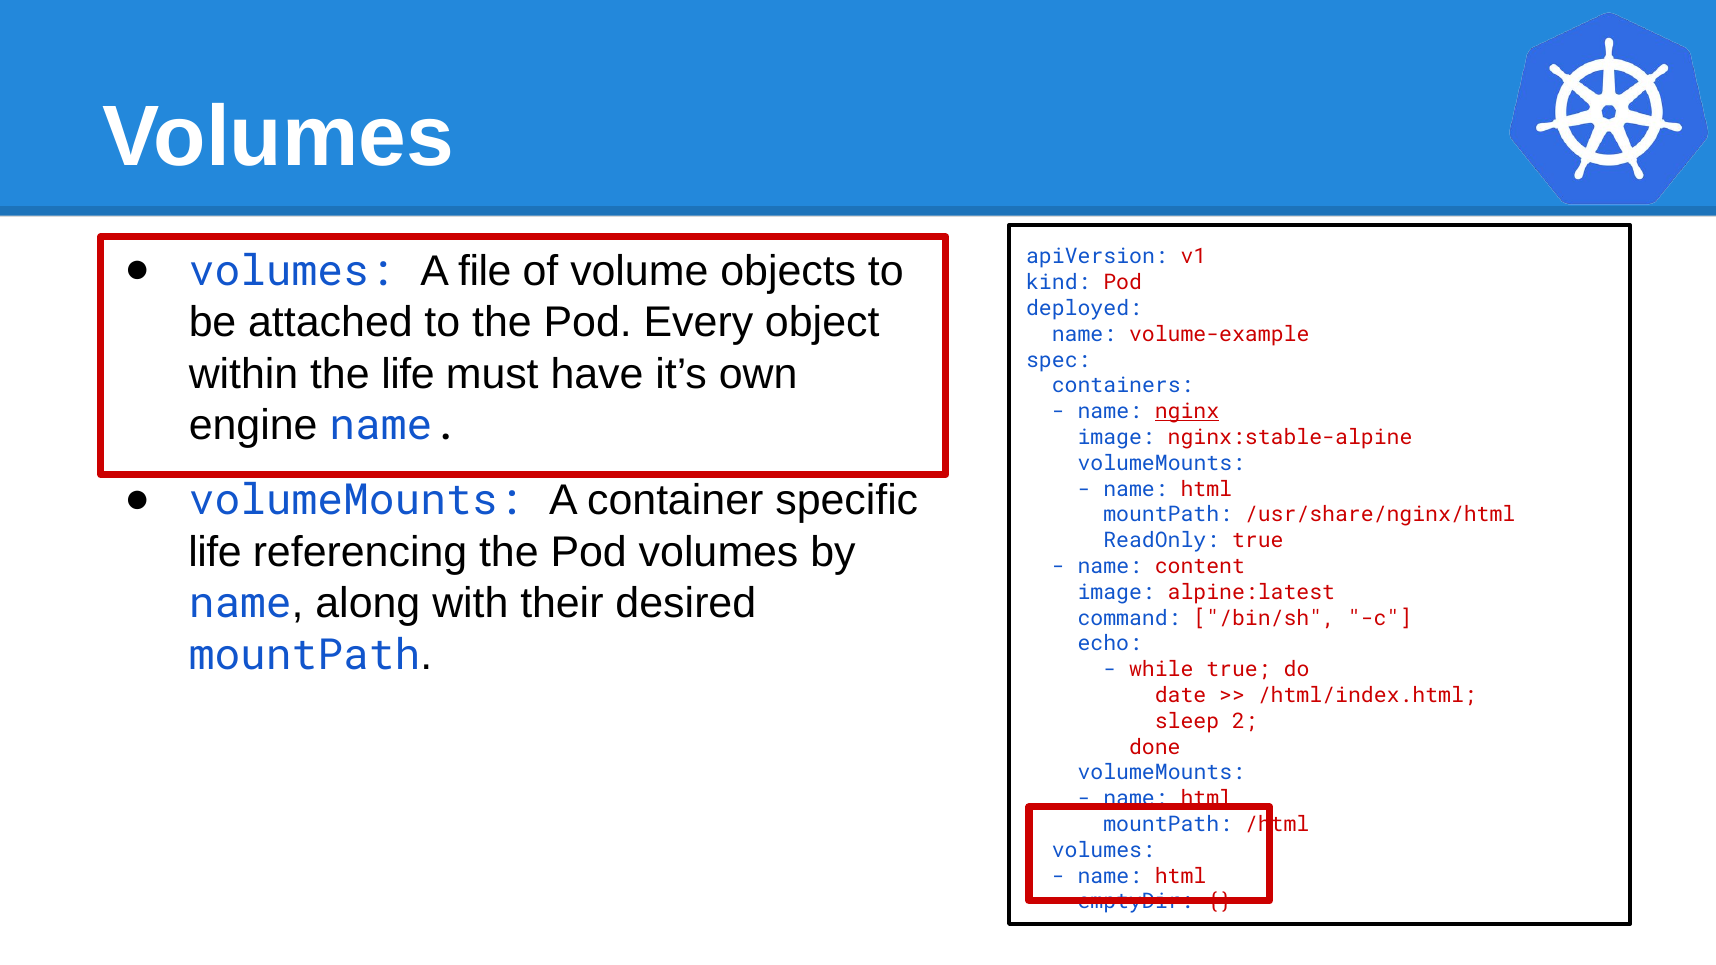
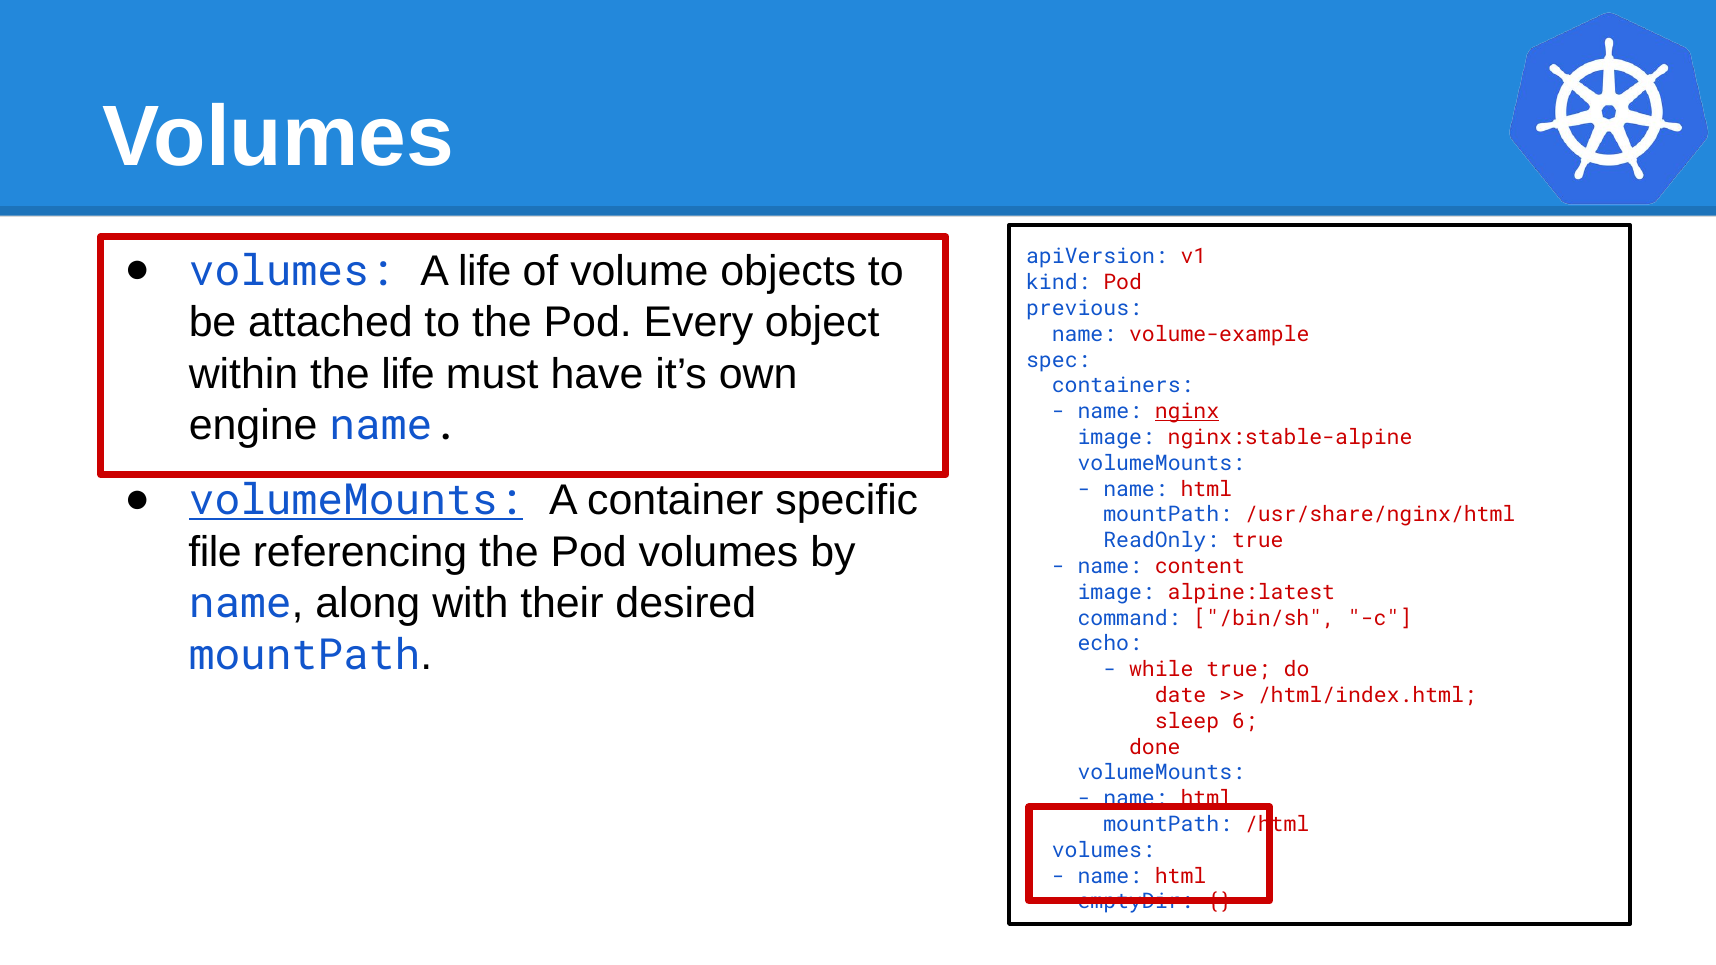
A file: file -> life (485, 271)
deployed: deployed -> previous (1084, 308)
volumeMounts underline: none -> present (356, 501)
life: life -> file (215, 552)
2: 2 -> 6 (1245, 721)
